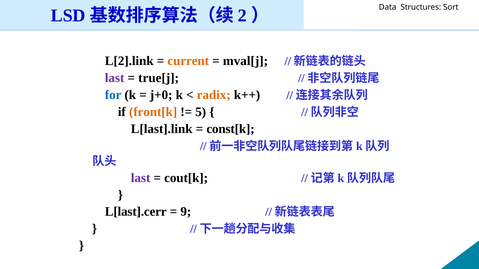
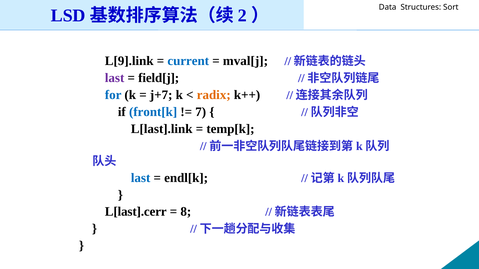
L[2].link: L[2].link -> L[9].link (129, 61)
current colour: orange -> blue (188, 61)
true[j: true[j -> field[j (159, 78)
j+0: j+0 -> j+7 (161, 95)
front[k colour: orange -> blue (153, 112)
5: 5 -> 7 (201, 112)
const[k: const[k -> temp[k (230, 129)
last colour: purple -> blue (141, 178)
cout[k: cout[k -> endl[k (186, 178)
9: 9 -> 8 (186, 212)
